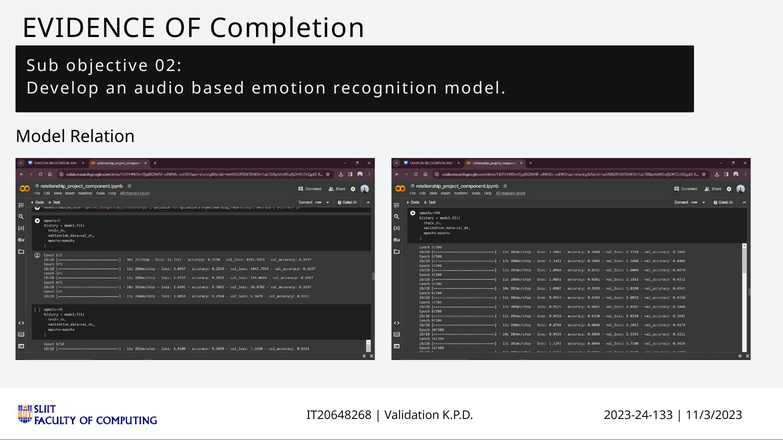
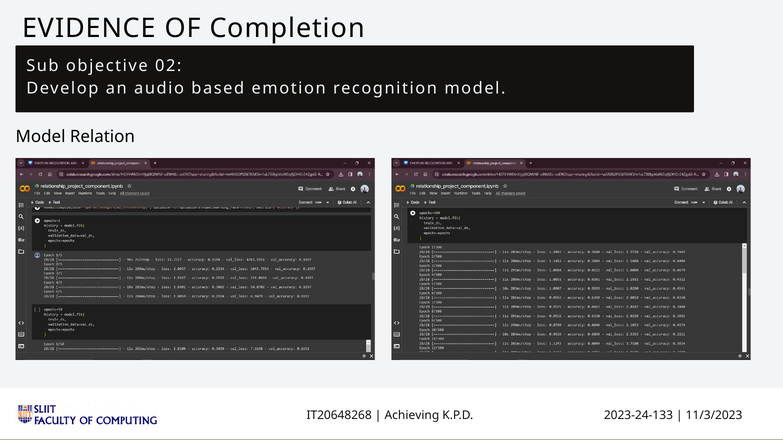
Validation: Validation -> Achieving (412, 416)
